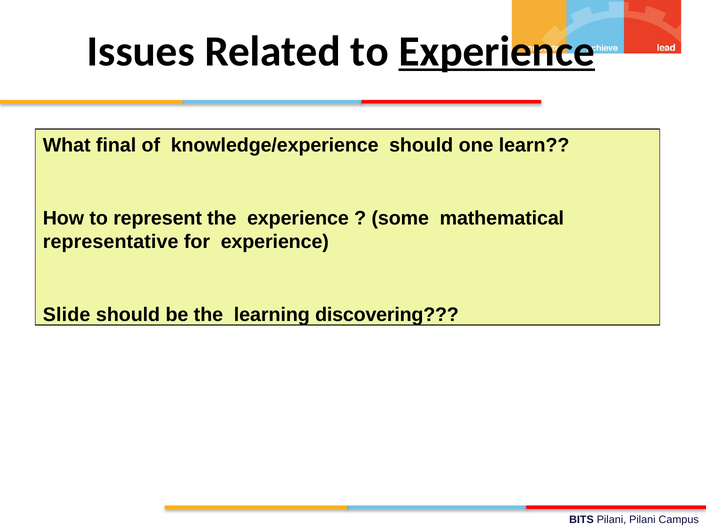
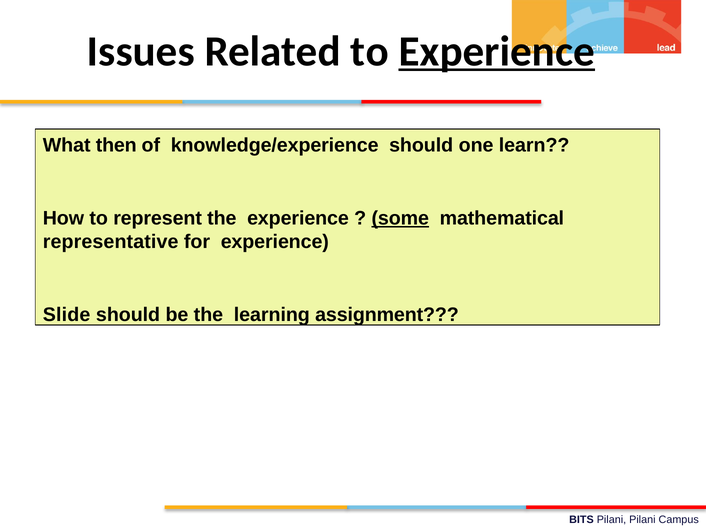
final: final -> then (116, 146)
some underline: none -> present (400, 218)
discovering: discovering -> assignment (387, 315)
